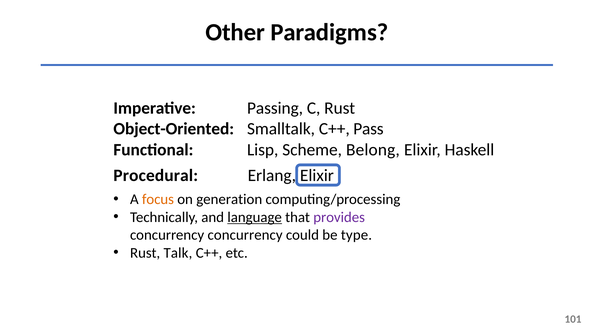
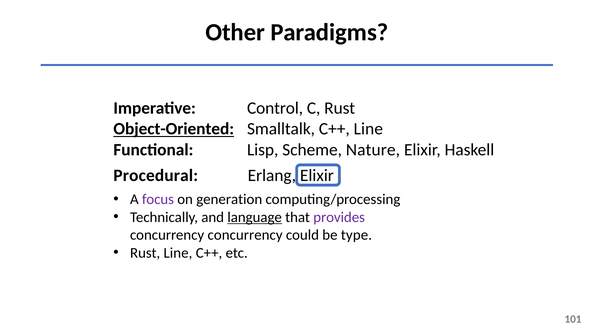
Passing: Passing -> Control (275, 108)
Object-Oriented underline: none -> present (174, 129)
C++ Pass: Pass -> Line (368, 129)
Belong: Belong -> Nature (373, 150)
focus colour: orange -> purple (158, 199)
Rust Talk: Talk -> Line (178, 253)
